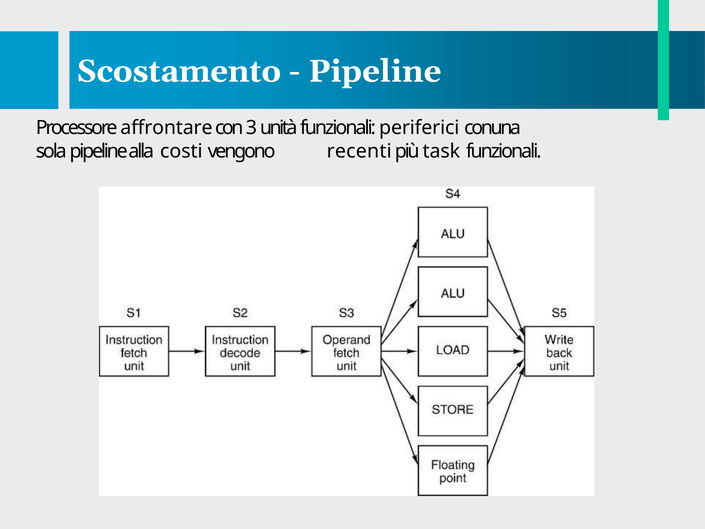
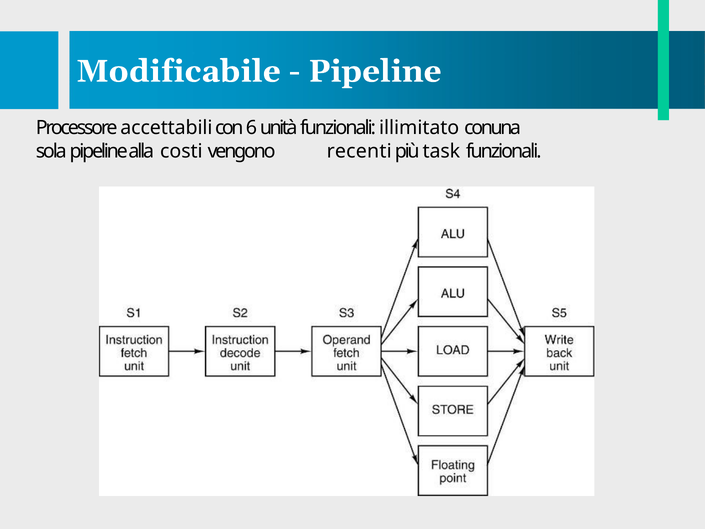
Scostamento: Scostamento -> Modificabile (179, 71)
affrontare: affrontare -> accettabili (166, 128)
3: 3 -> 6 (251, 128)
periferici: periferici -> illimitato (419, 128)
